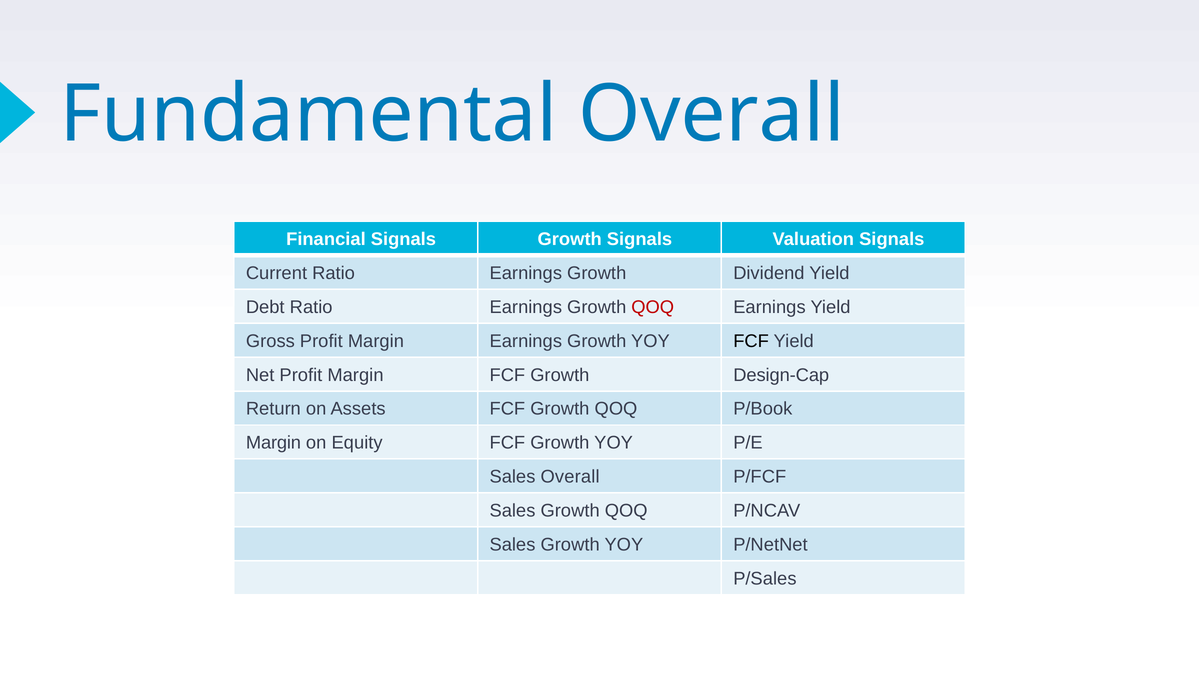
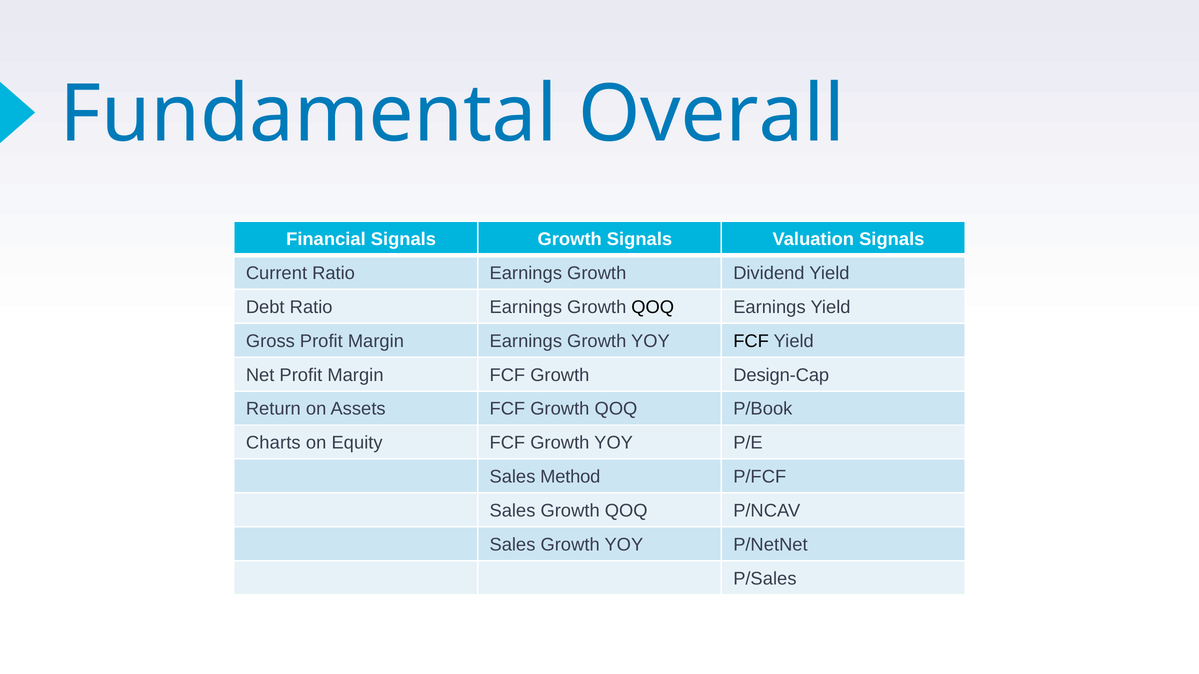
QOQ colour: red -> black (653, 307)
Margin: Margin -> Charts (273, 443)
Sales Overall: Overall -> Method (570, 477)
